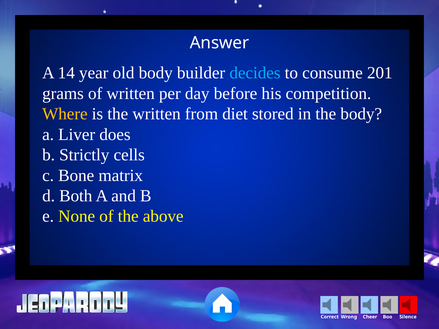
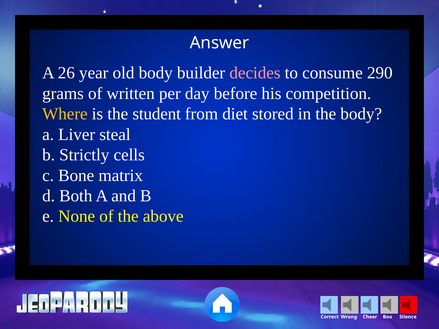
14: 14 -> 26 (66, 73)
decides colour: light blue -> pink (255, 73)
201: 201 -> 290 (380, 73)
the written: written -> student (157, 114)
does: does -> steal (115, 135)
